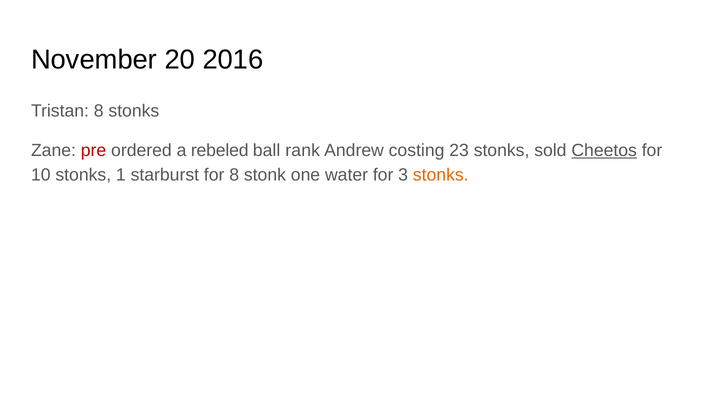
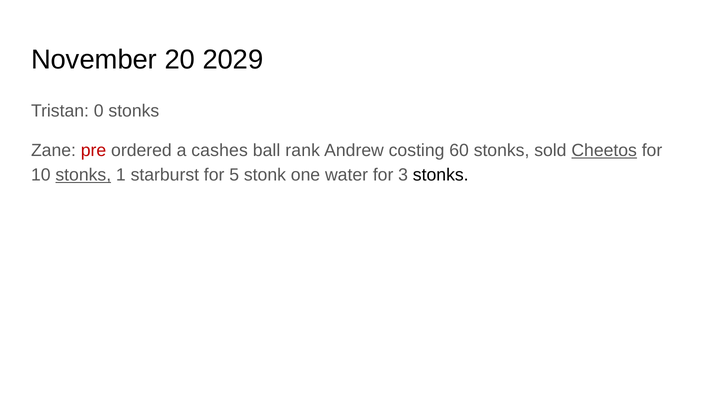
2016: 2016 -> 2029 (233, 60)
Tristan 8: 8 -> 0 (99, 111)
rebeled: rebeled -> cashes (220, 151)
23: 23 -> 60 (459, 151)
stonks underline: none -> present (83, 175)
for 8: 8 -> 5 (234, 175)
stonks colour: orange -> black (441, 175)
